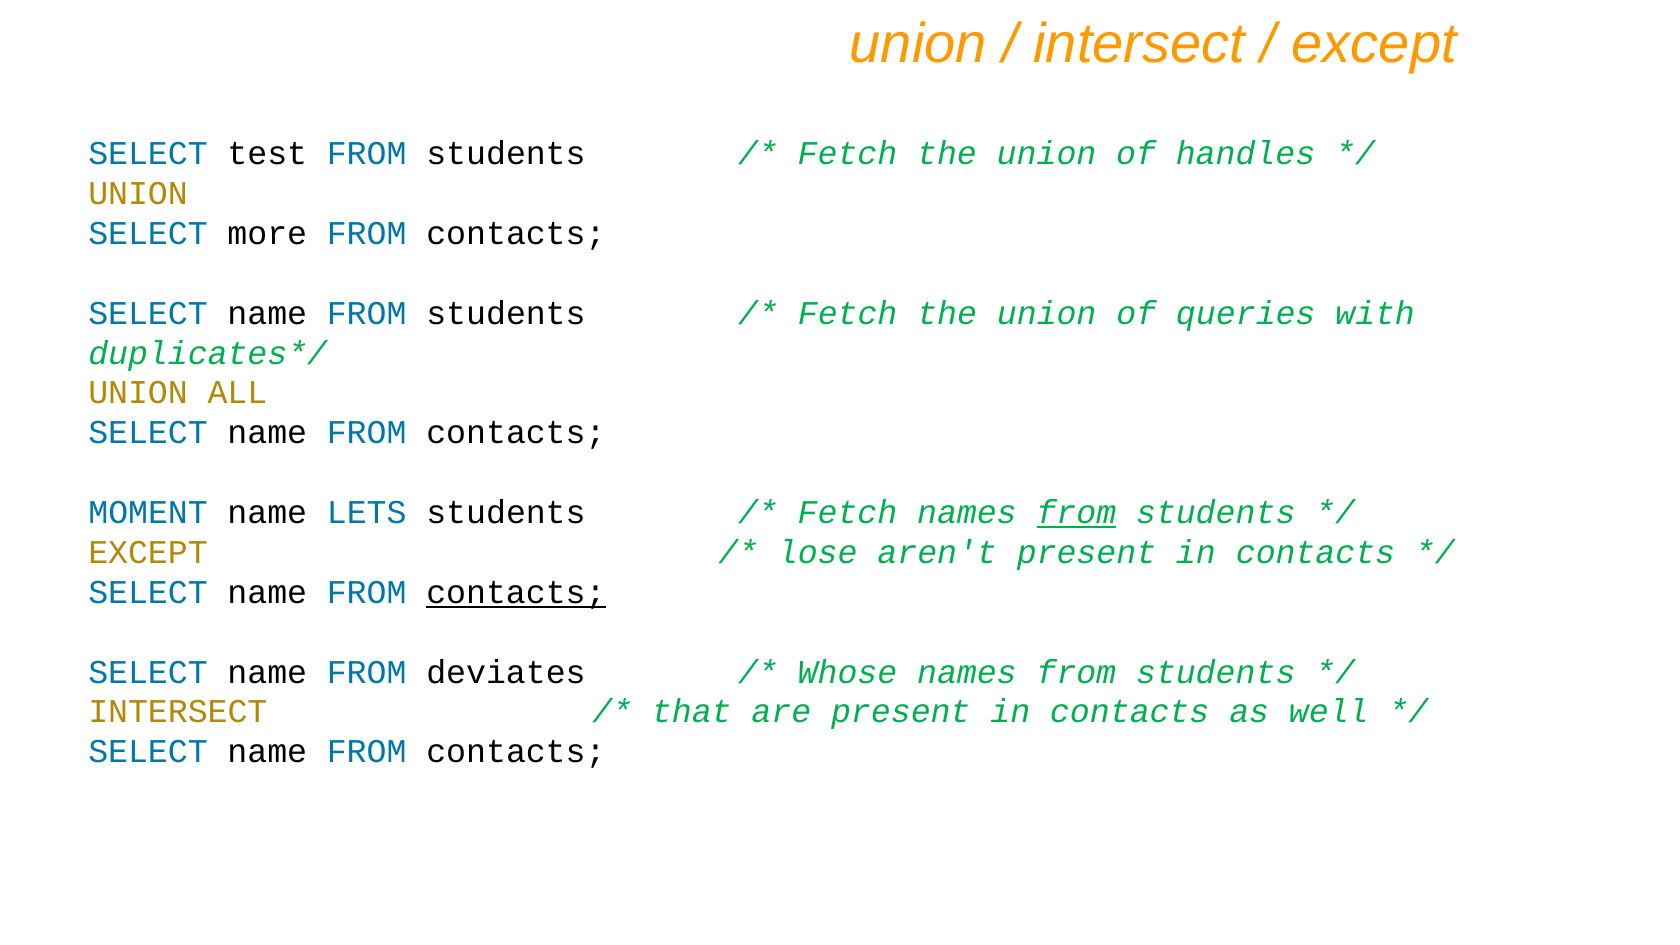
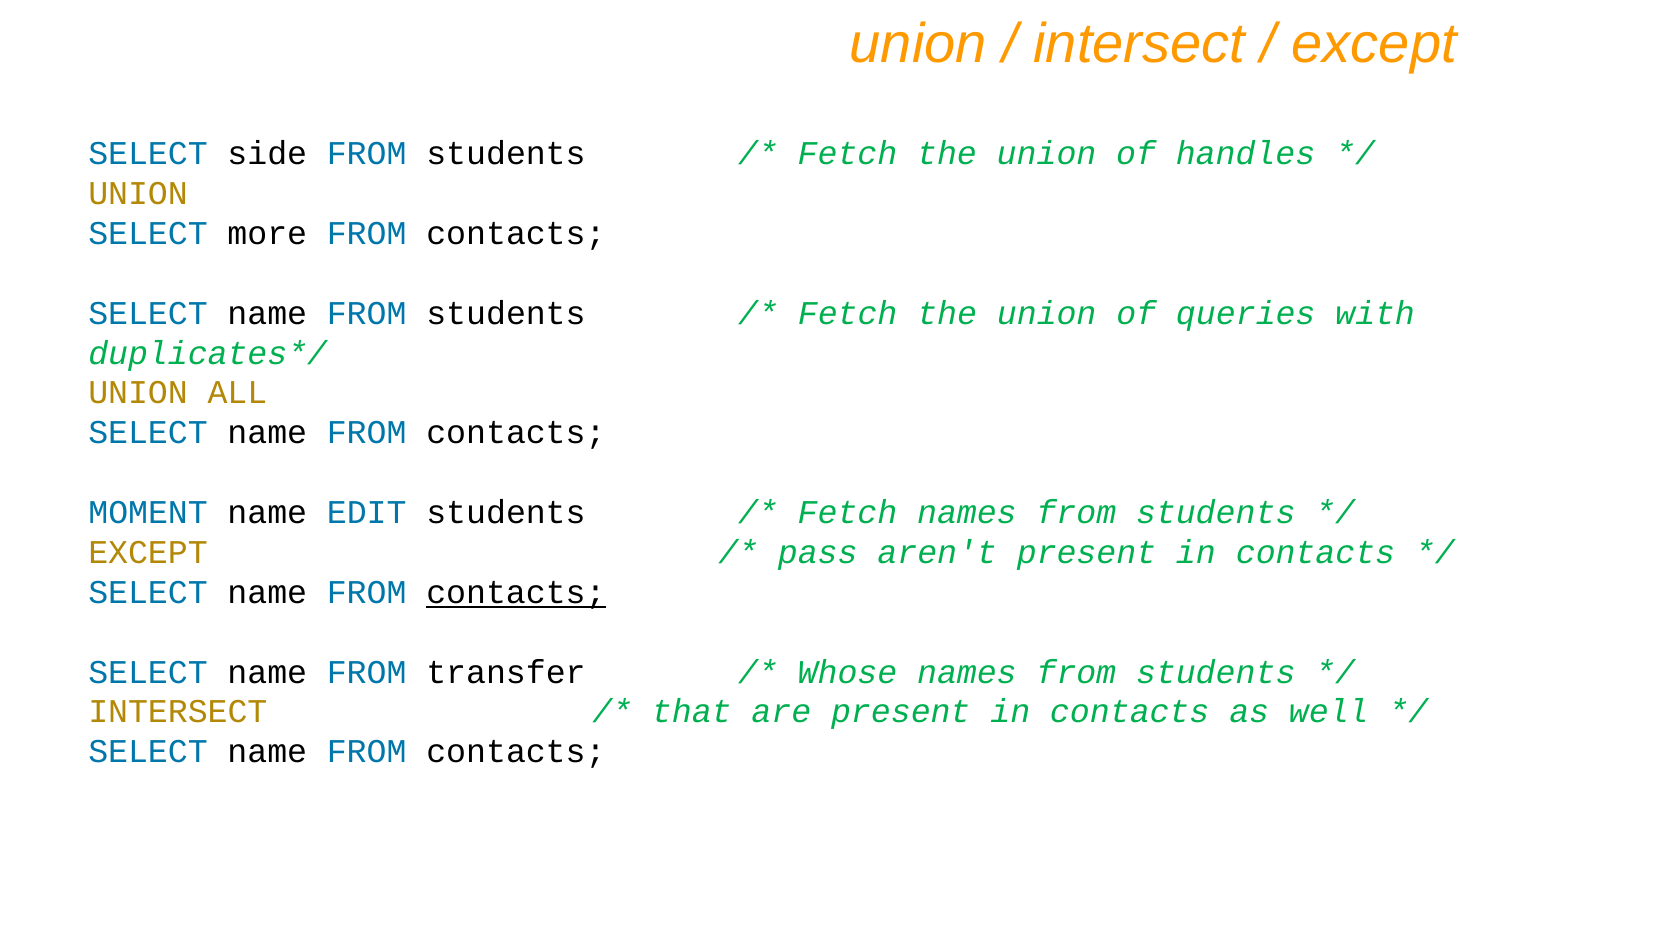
test: test -> side (267, 154)
LETS: LETS -> EDIT (367, 513)
from underline: present -> none (1076, 513)
lose: lose -> pass (818, 552)
deviates: deviates -> transfer (506, 672)
